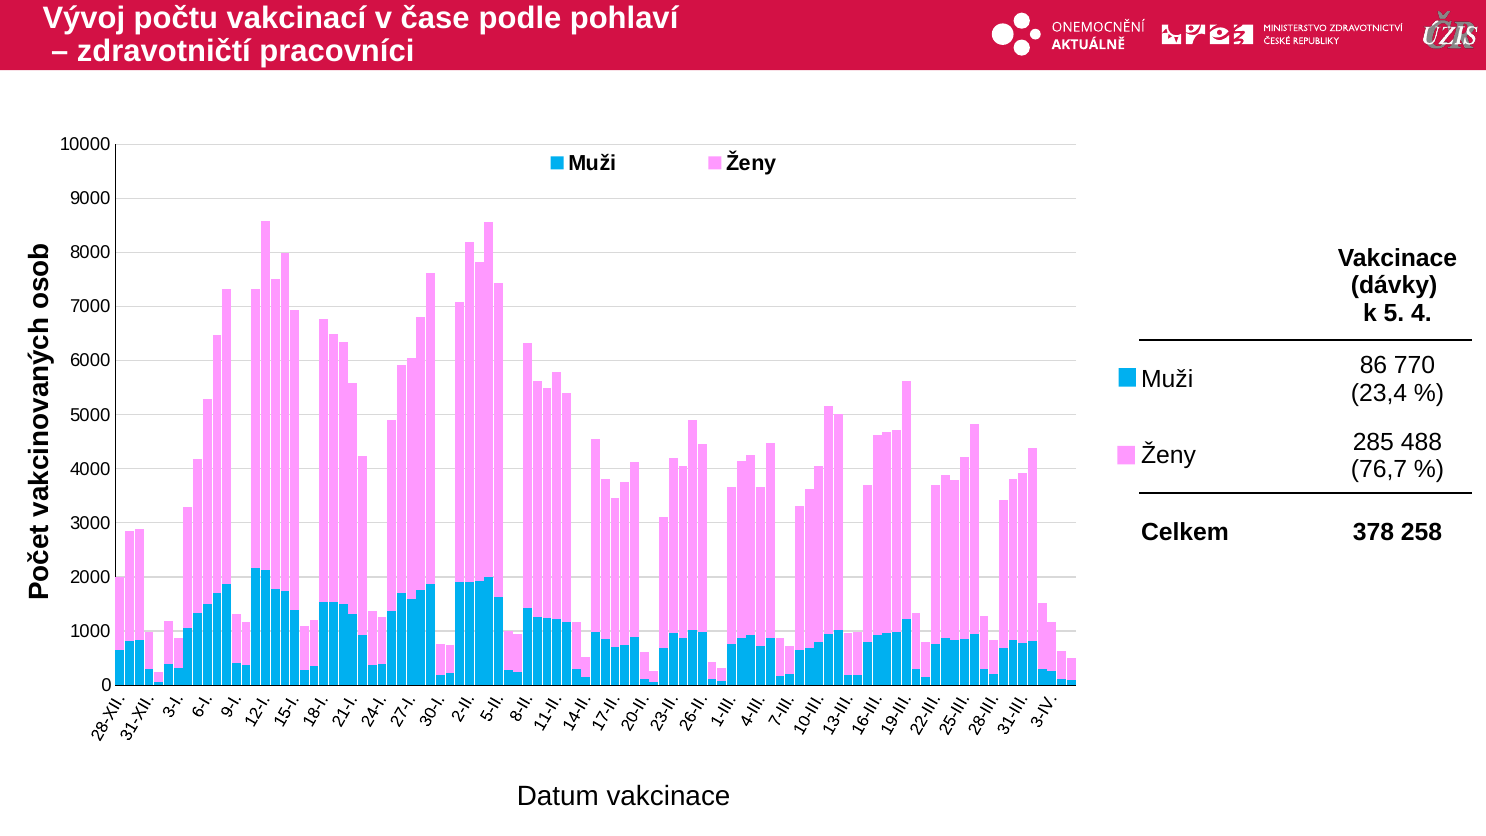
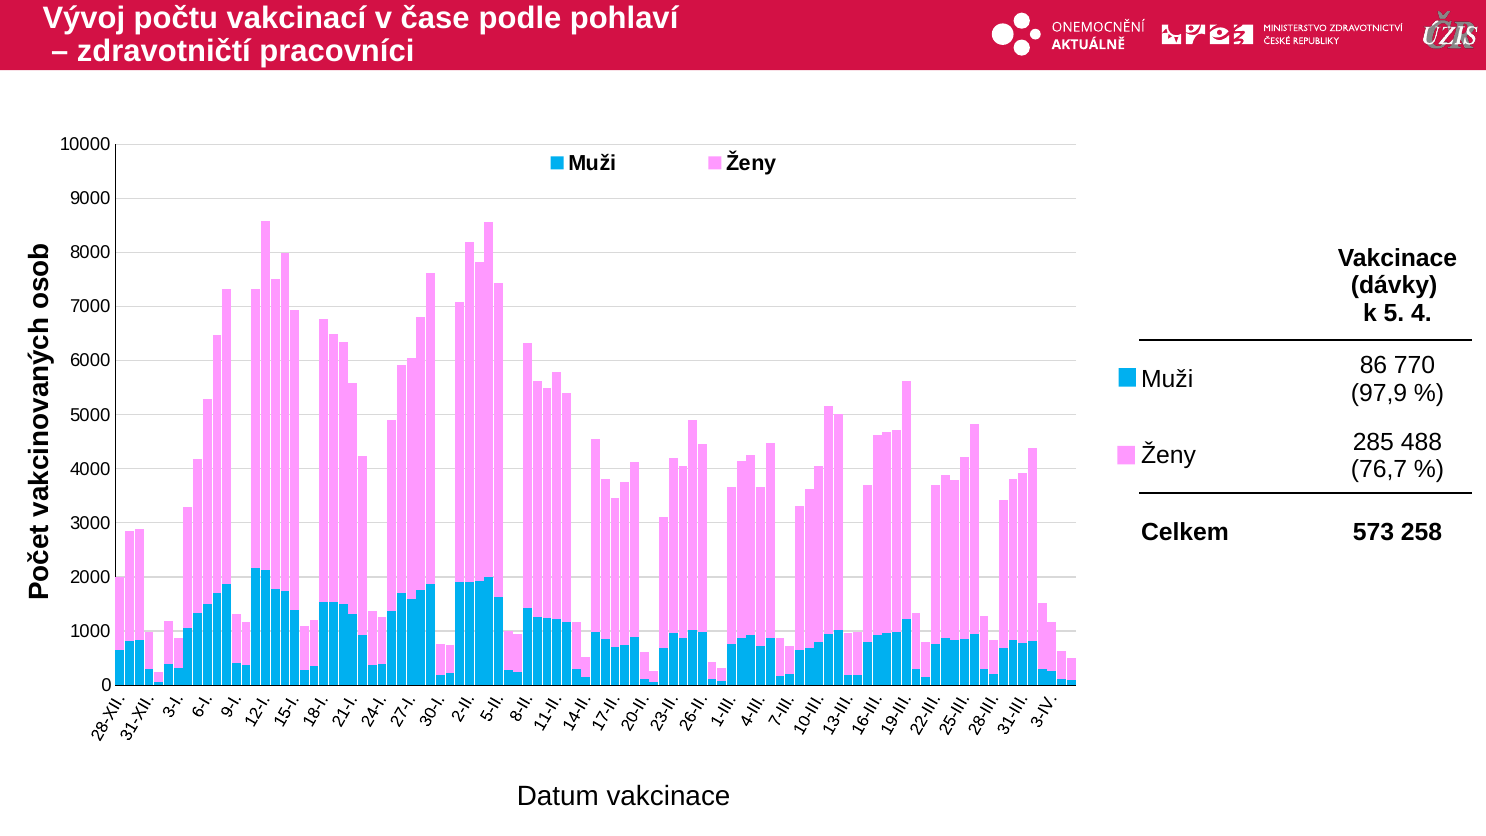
23,4: 23,4 -> 97,9 (1379, 393)
378: 378 -> 573 (1373, 532)
